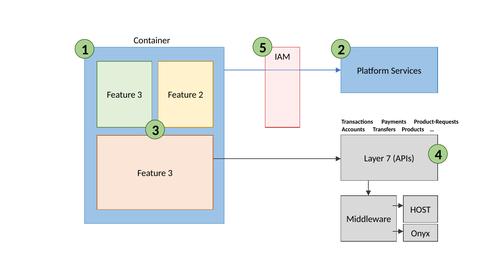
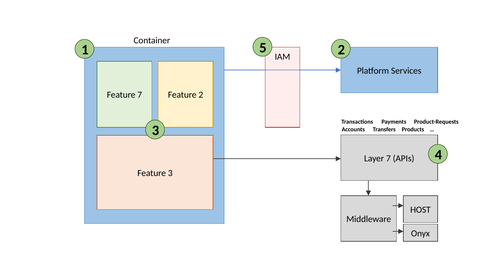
3: 3 -> 7 (140, 95)
